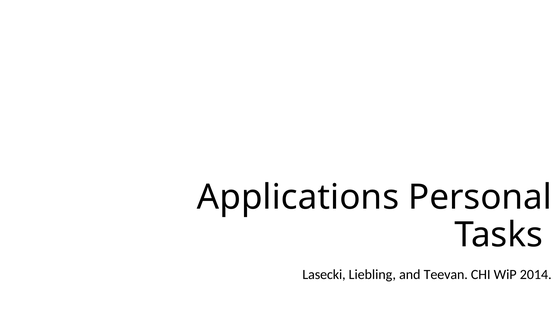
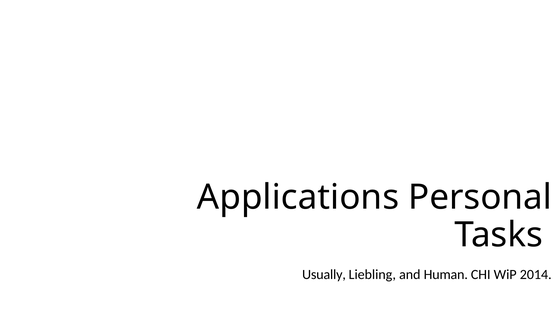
Lasecki: Lasecki -> Usually (324, 275)
Teevan: Teevan -> Human (446, 275)
